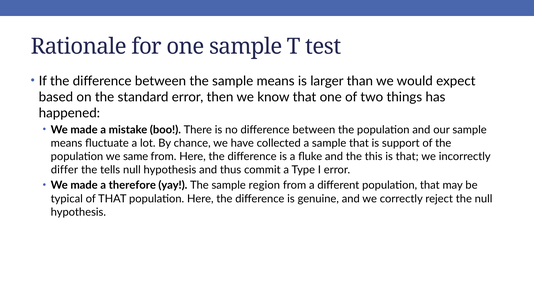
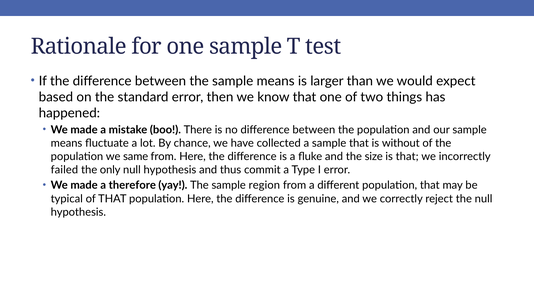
support: support -> without (401, 143)
this: this -> size (374, 157)
differ: differ -> failed (64, 170)
tells: tells -> only (110, 170)
